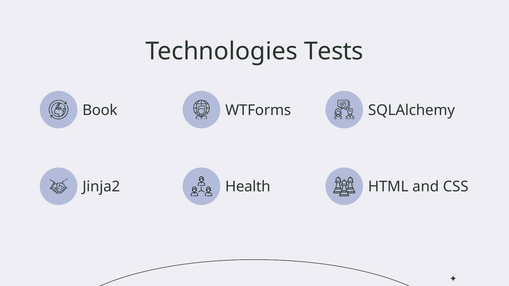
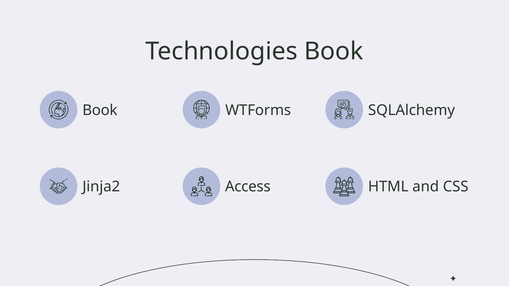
Technologies Tests: Tests -> Book (334, 51)
Health: Health -> Access (248, 187)
